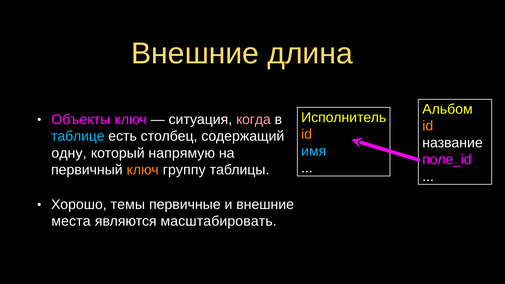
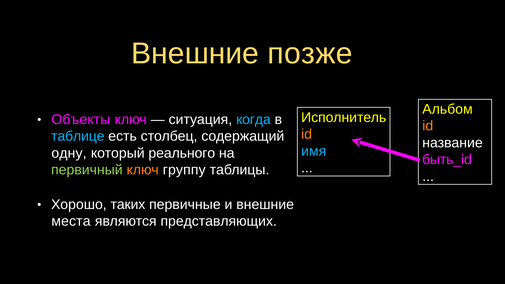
длина: длина -> позже (310, 54)
когда colour: pink -> light blue (253, 120)
напрямую: напрямую -> реального (182, 153)
поле_id: поле_id -> быть_id (447, 160)
первичный colour: white -> light green (87, 170)
темы: темы -> таких (128, 204)
масштабировать: масштабировать -> представляющих (219, 221)
